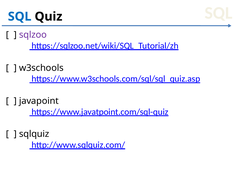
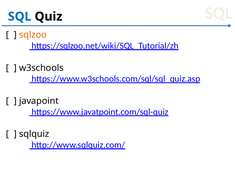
sqlzoo colour: purple -> orange (33, 35)
